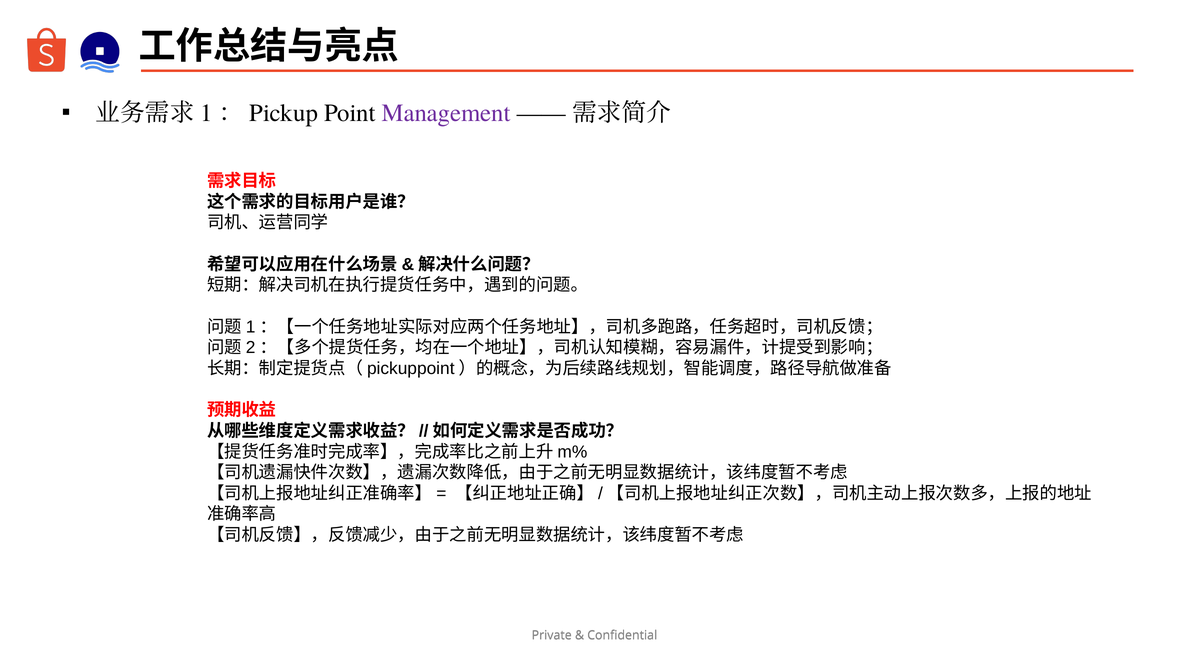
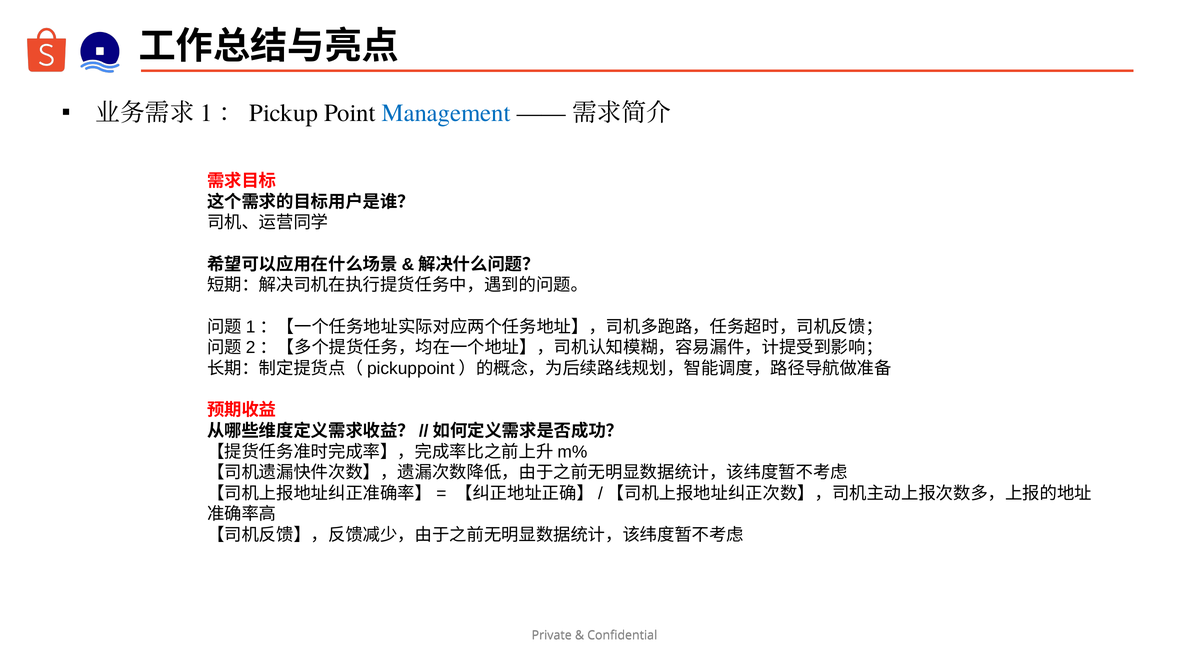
Management colour: purple -> blue (446, 113)
